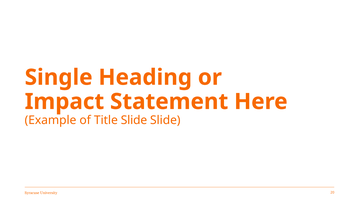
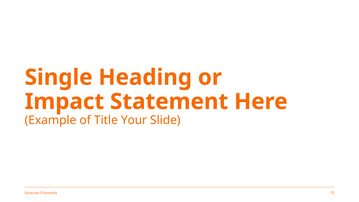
Title Slide: Slide -> Your (134, 120)
